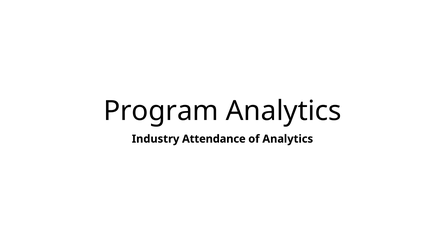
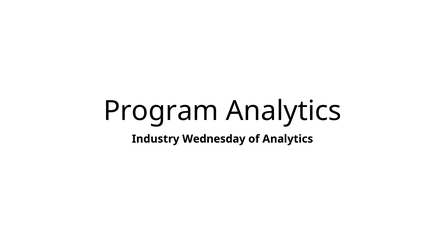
Attendance: Attendance -> Wednesday (214, 139)
